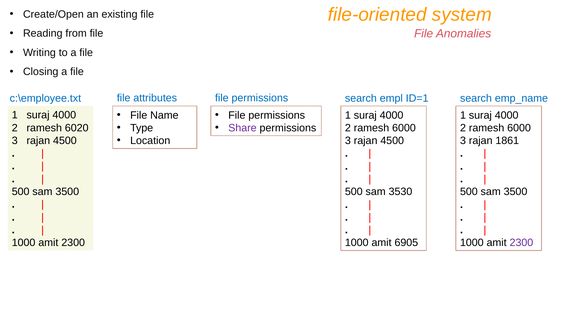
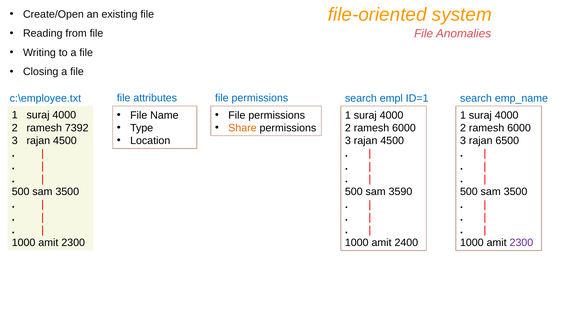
Share colour: purple -> orange (242, 128)
6020: 6020 -> 7392 (77, 128)
1861: 1861 -> 6500 (507, 141)
3530: 3530 -> 3590 (400, 192)
6905: 6905 -> 2400 (406, 243)
